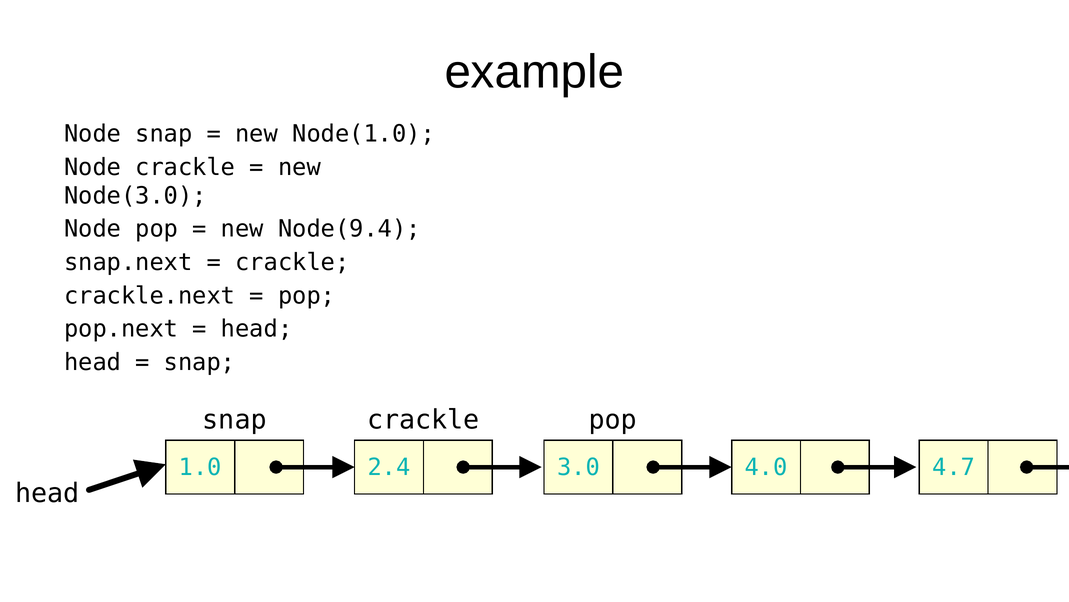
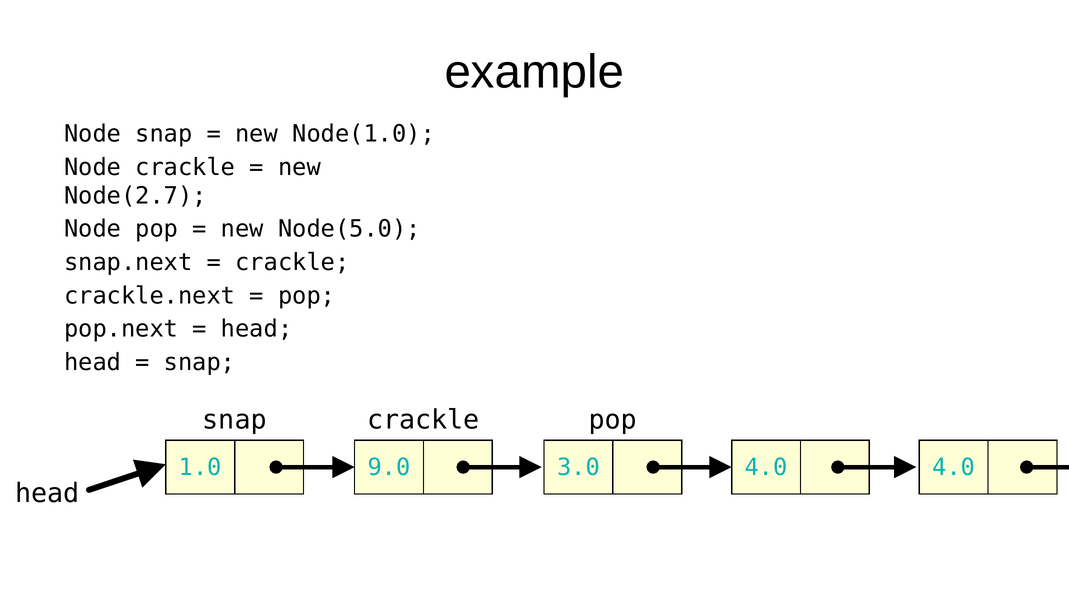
Node(3.0: Node(3.0 -> Node(2.7 (135, 196)
Node(9.4: Node(9.4 -> Node(5.0 (349, 229)
2.4: 2.4 -> 9.0 (389, 467)
4.0 4.7: 4.7 -> 4.0 (954, 467)
